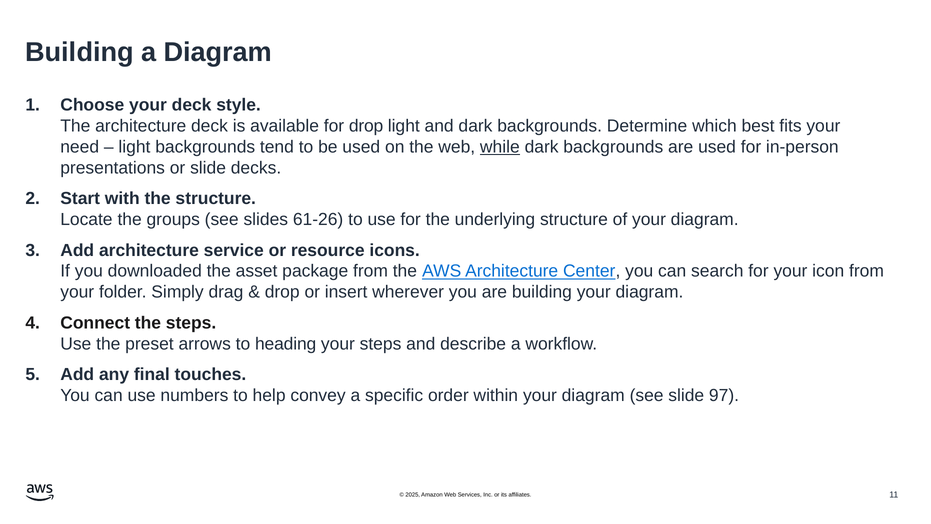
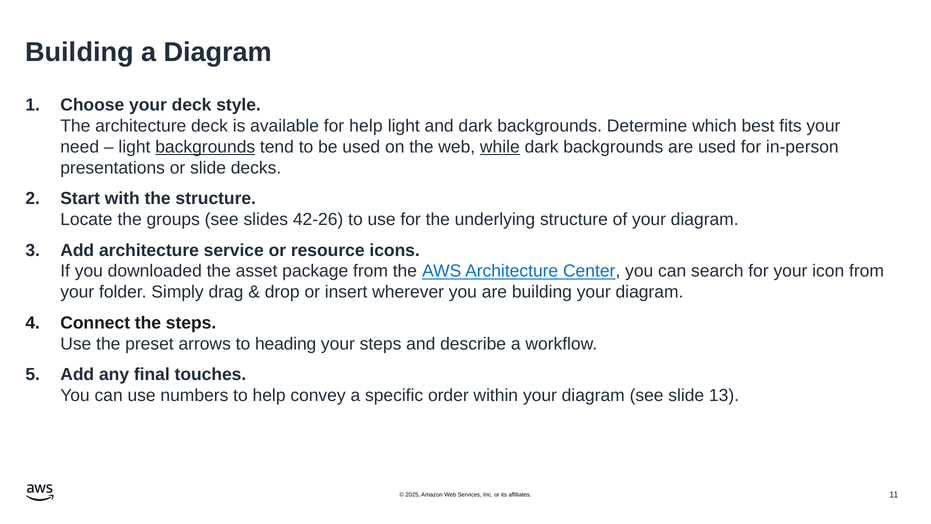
for drop: drop -> help (366, 126)
backgrounds underline: none -> present (205, 147)
61-26: 61-26 -> 42-26 (318, 219)
97: 97 -> 13 (724, 395)
